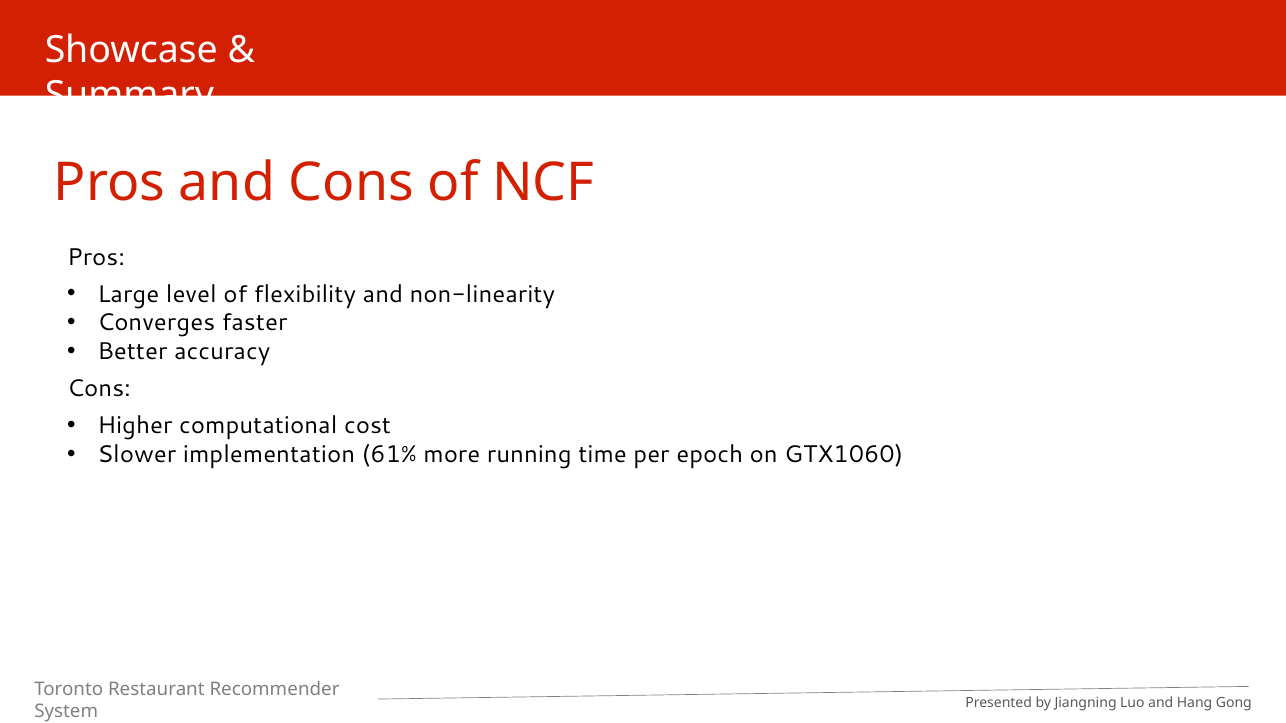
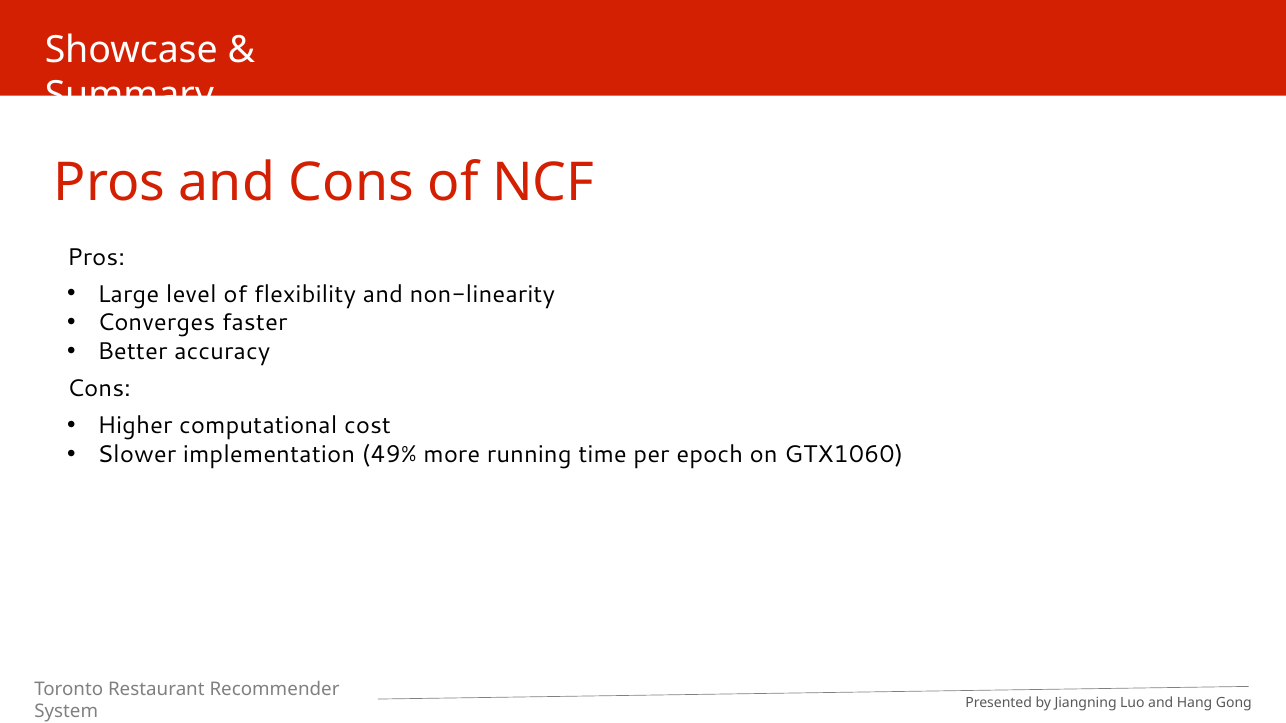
61%: 61% -> 49% (389, 455)
